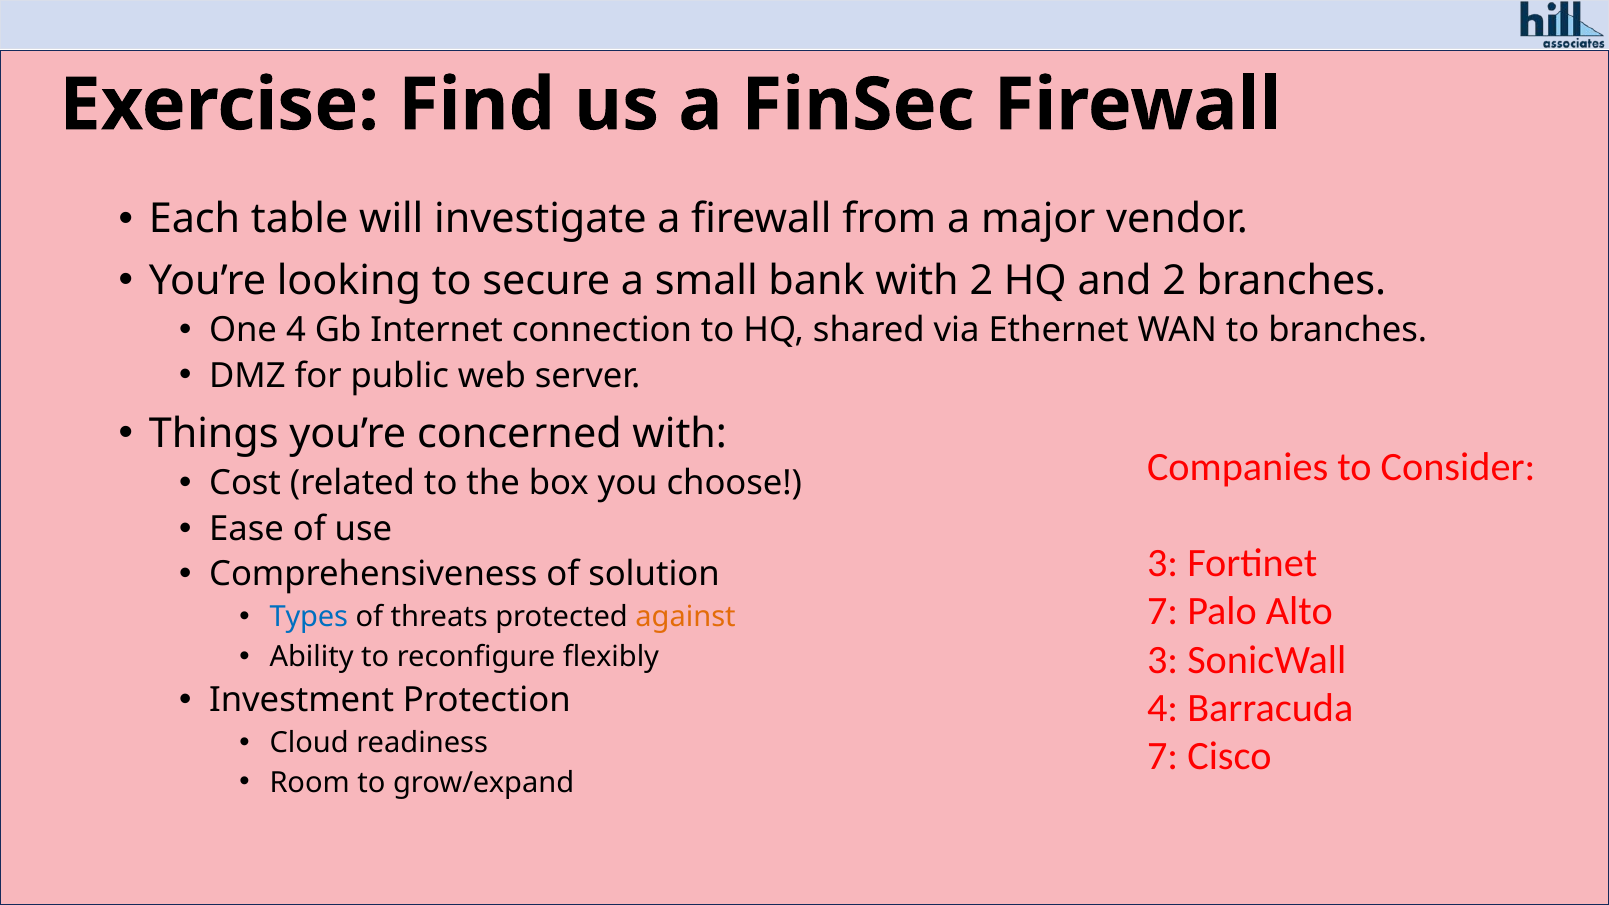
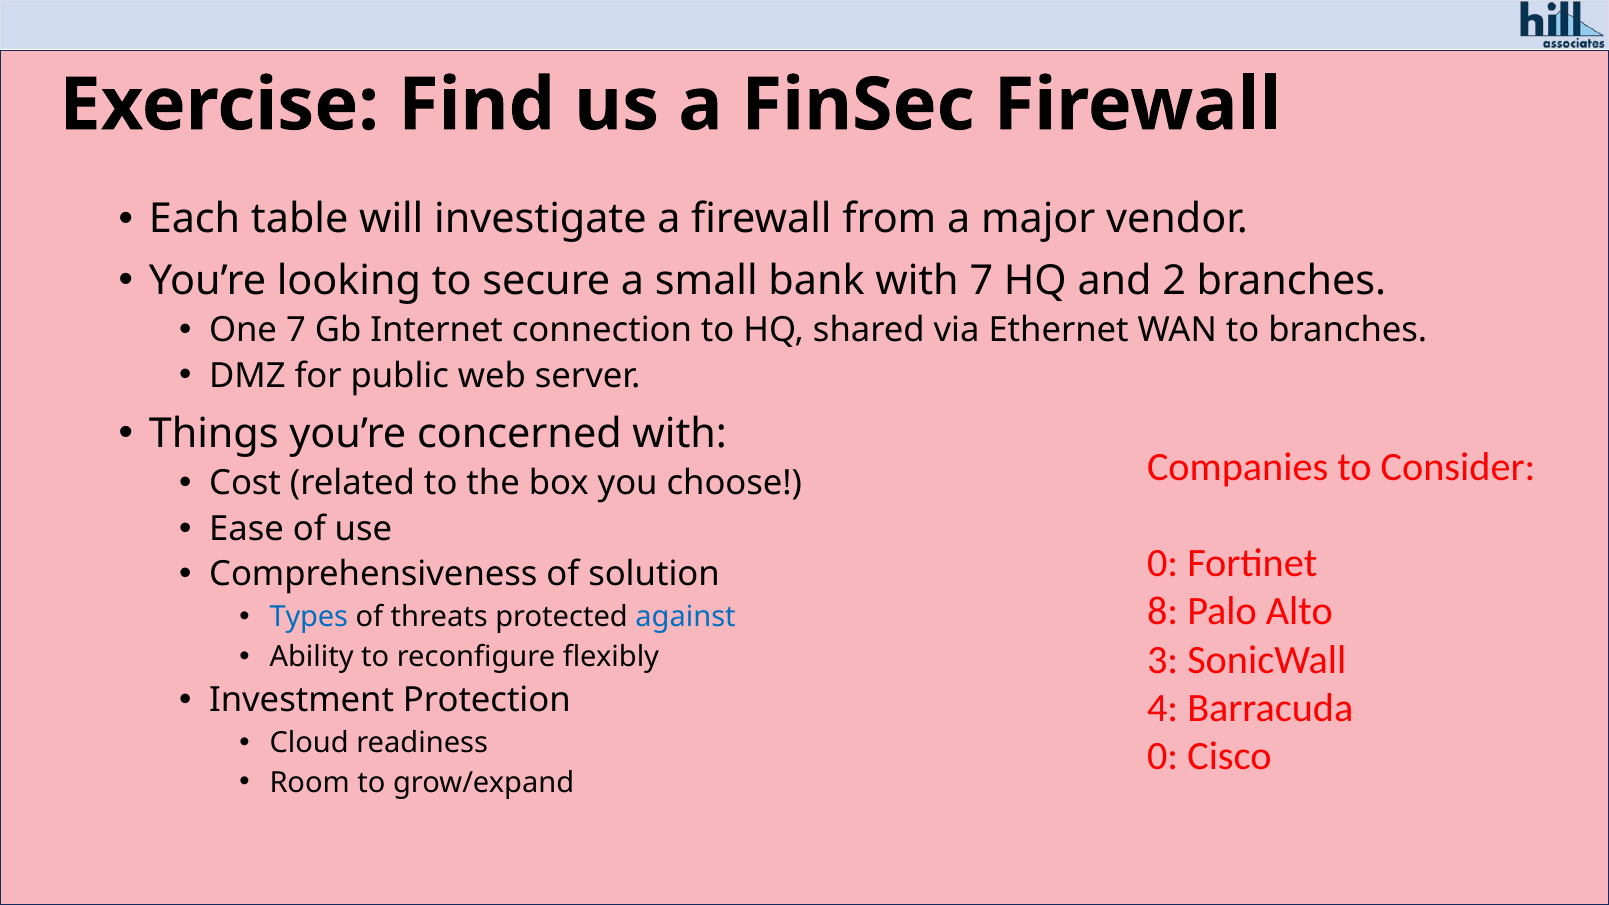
with 2: 2 -> 7 (981, 280)
One 4: 4 -> 7 (296, 330)
3: 3 -> 0 (1163, 563)
7: 7 -> 8 (1163, 612)
against colour: orange -> blue (686, 617)
7: 7 -> 0 (1163, 757)
